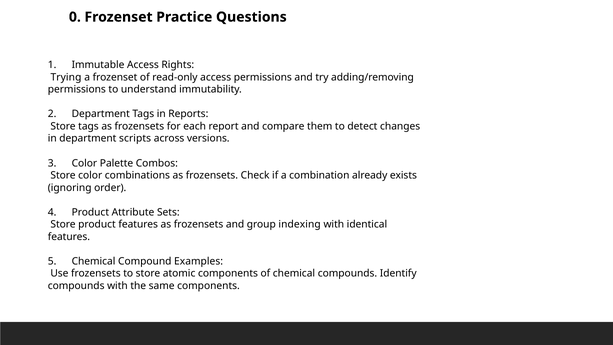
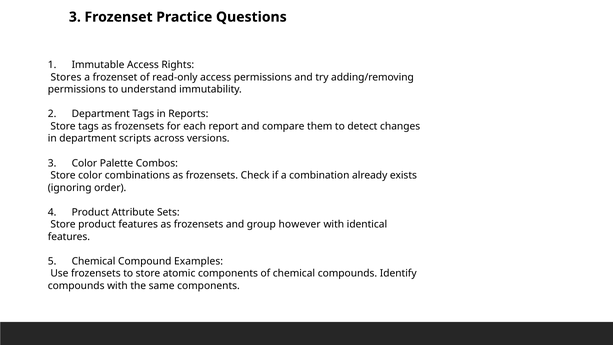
0: 0 -> 3 (75, 17)
Trying: Trying -> Stores (66, 77)
indexing: indexing -> however (300, 224)
